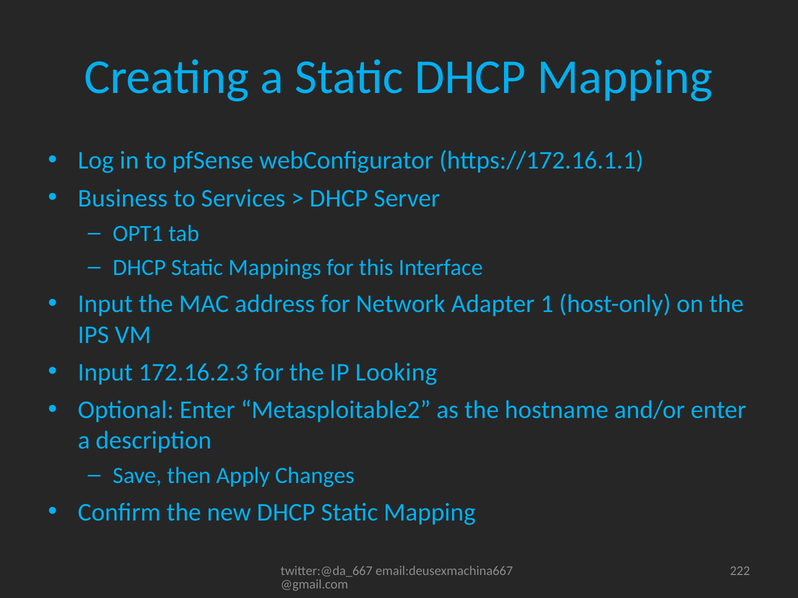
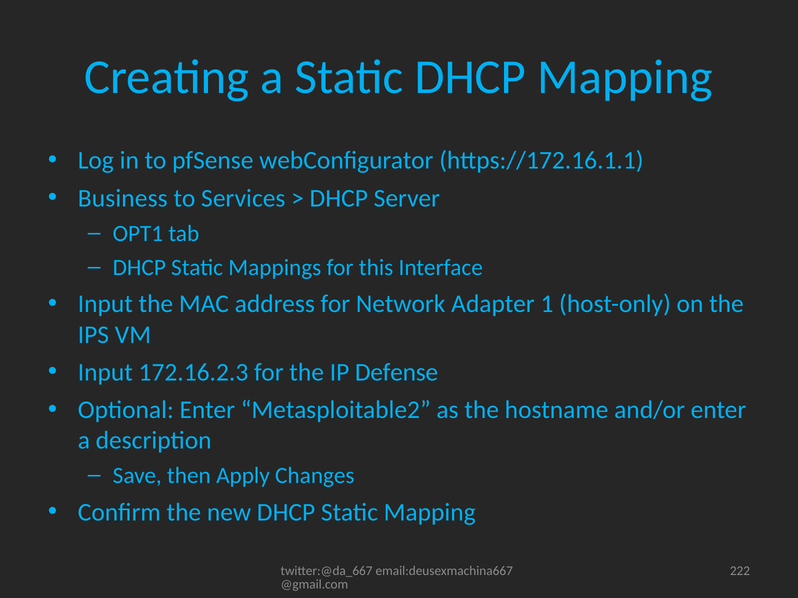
Looking: Looking -> Defense (397, 373)
